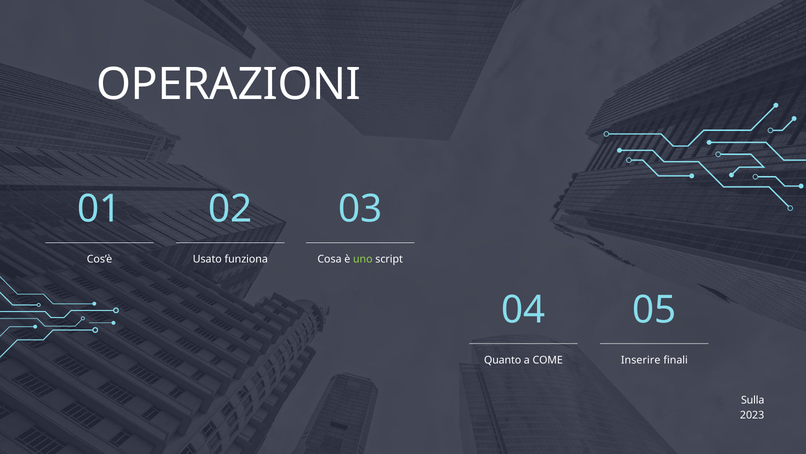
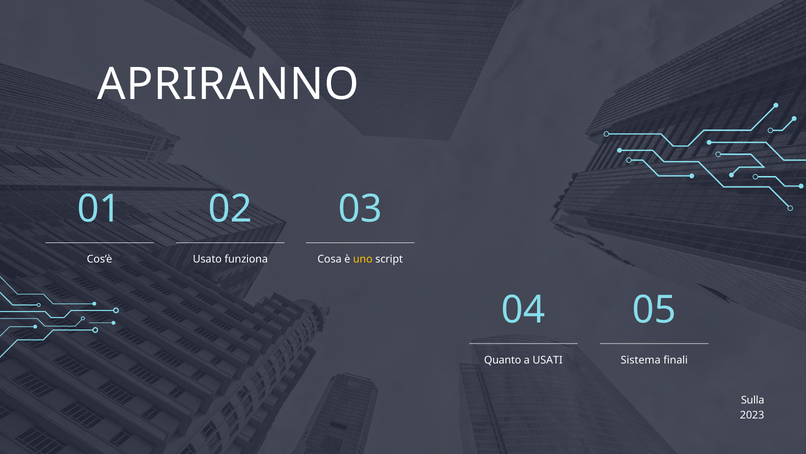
OPERAZIONI: OPERAZIONI -> APRIRANNO (228, 84)
uno colour: light green -> yellow (363, 259)
COME: COME -> USATI (548, 360)
Inserire: Inserire -> Sistema (641, 360)
